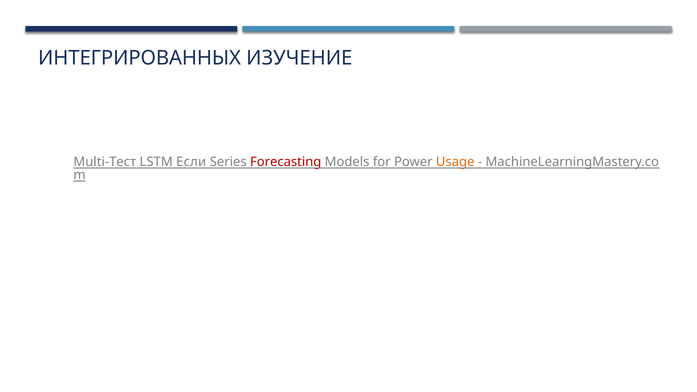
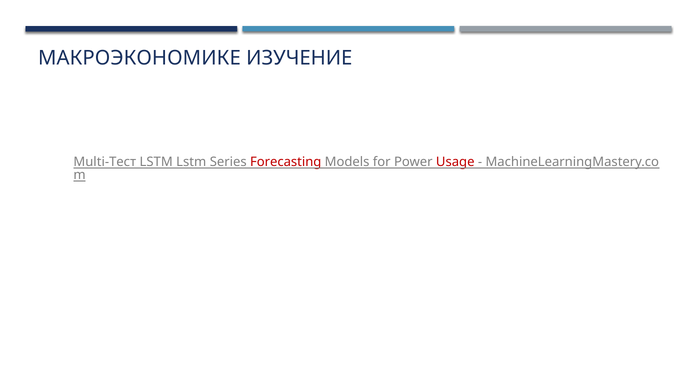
ИНТЕГРИРОВАННЫХ: ИНТЕГРИРОВАННЫХ -> МАКРОЭКОНОМИКЕ (139, 58)
LSTM Если: Если -> Lstm (191, 162)
Usage colour: orange -> red (455, 162)
